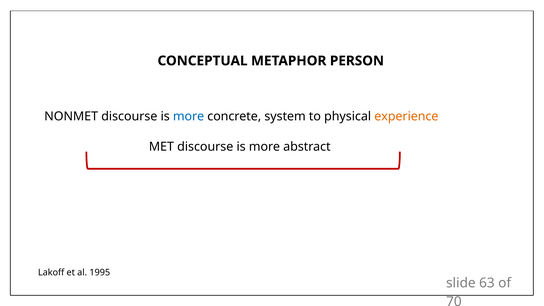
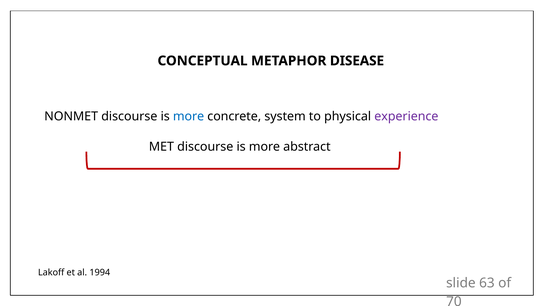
PERSON: PERSON -> DISEASE (357, 61)
experience colour: orange -> purple (406, 116)
1995: 1995 -> 1994 (100, 273)
